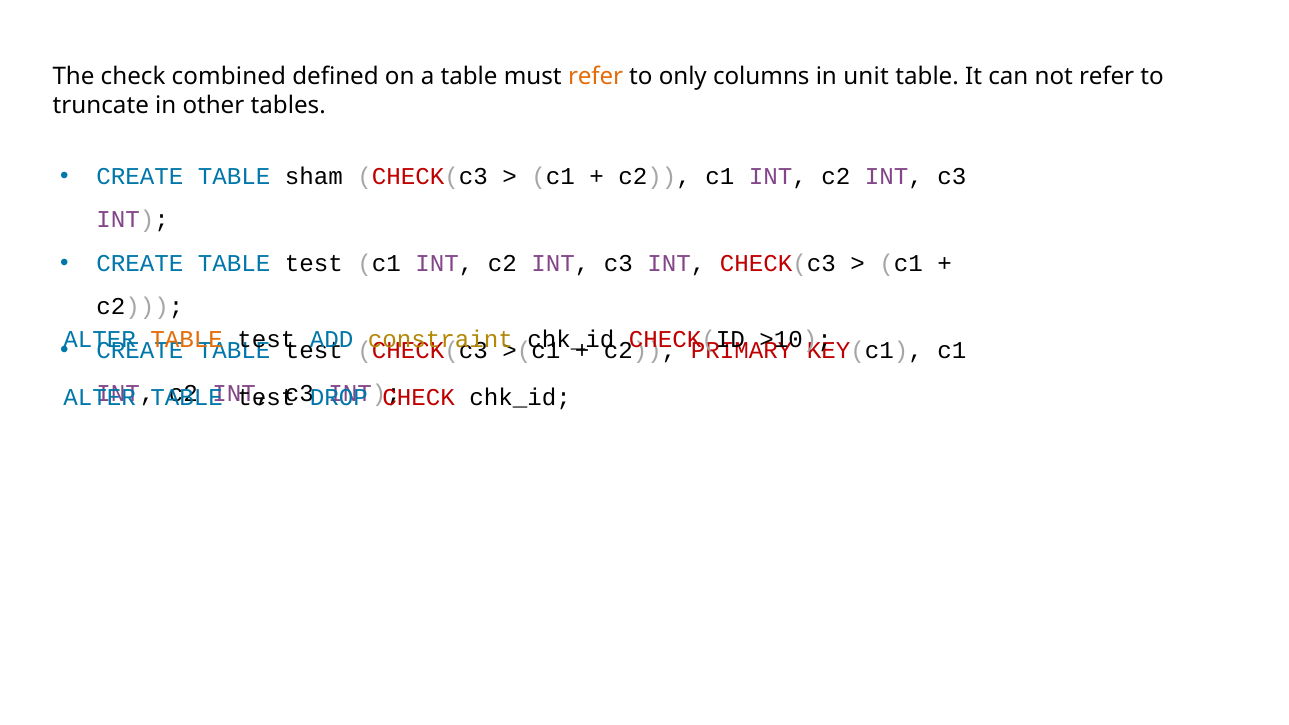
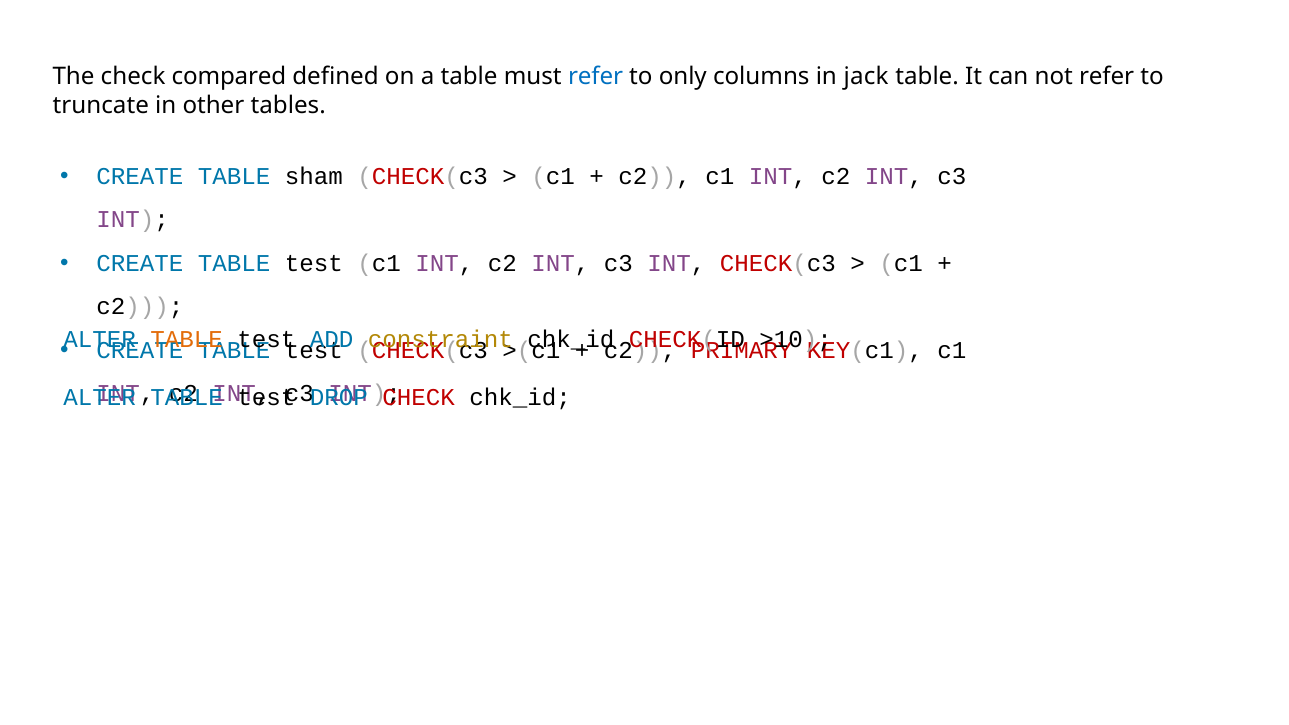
combined: combined -> compared (229, 77)
refer colour: orange -> blue (596, 77)
unit: unit -> jack (866, 77)
